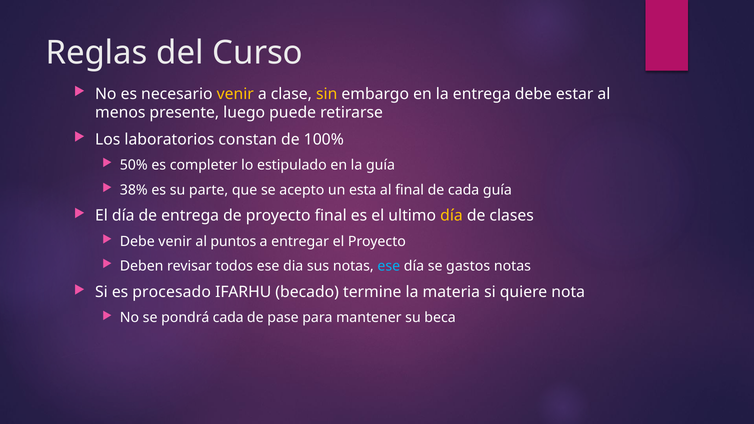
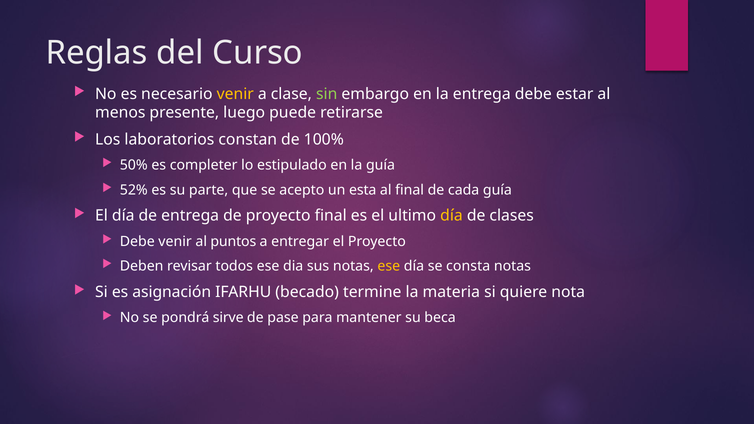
sin colour: yellow -> light green (327, 94)
38%: 38% -> 52% (134, 190)
ese colour: light blue -> yellow (389, 266)
gastos: gastos -> consta (468, 266)
procesado: procesado -> asignación (172, 292)
pondrá cada: cada -> sirve (228, 318)
